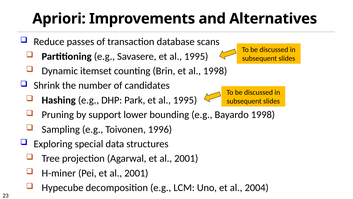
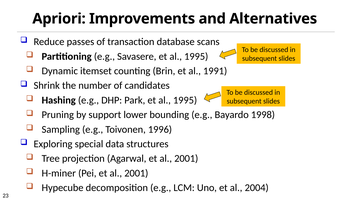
al 1998: 1998 -> 1991 (215, 71)
